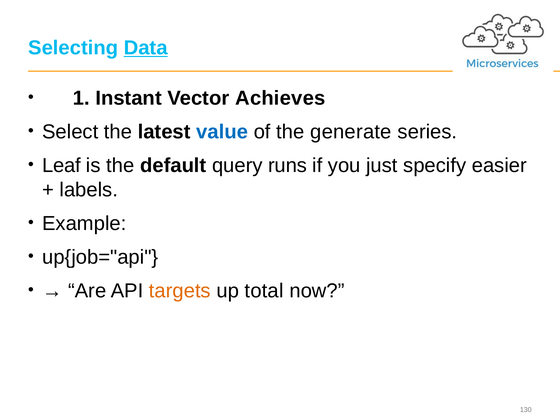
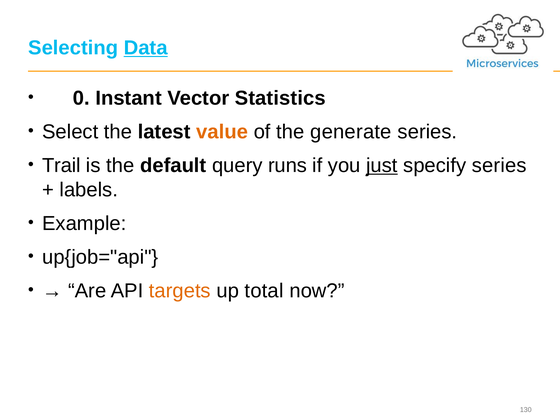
1: 1 -> 0 (81, 98)
Achieves: Achieves -> Statistics (280, 98)
value colour: blue -> orange (222, 132)
Leaf: Leaf -> Trail (61, 165)
just underline: none -> present (382, 165)
specify easier: easier -> series (499, 165)
